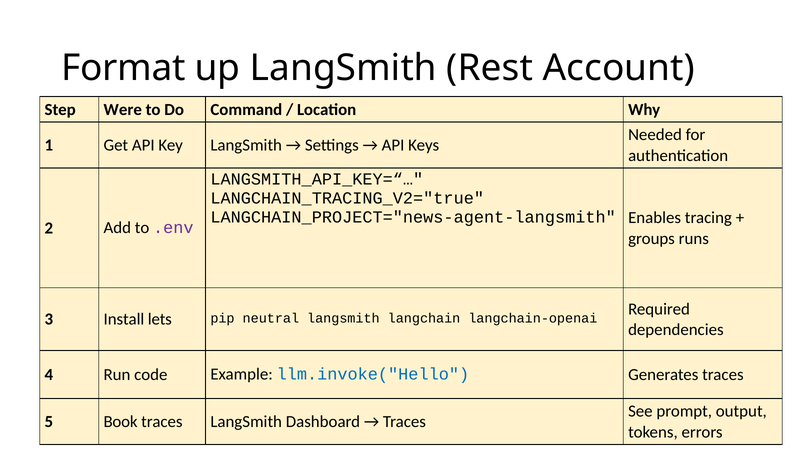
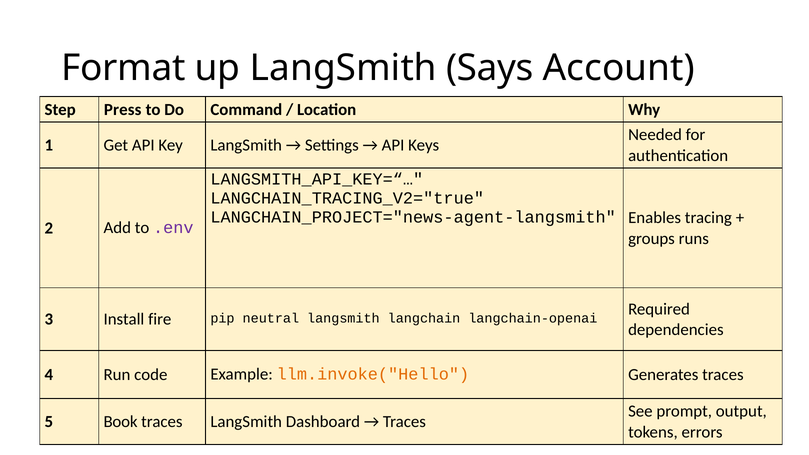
Rest: Rest -> Says (490, 68)
Were: Were -> Press (123, 110)
lets: lets -> fire (160, 319)
llm.invoke("Hello colour: blue -> orange (373, 374)
